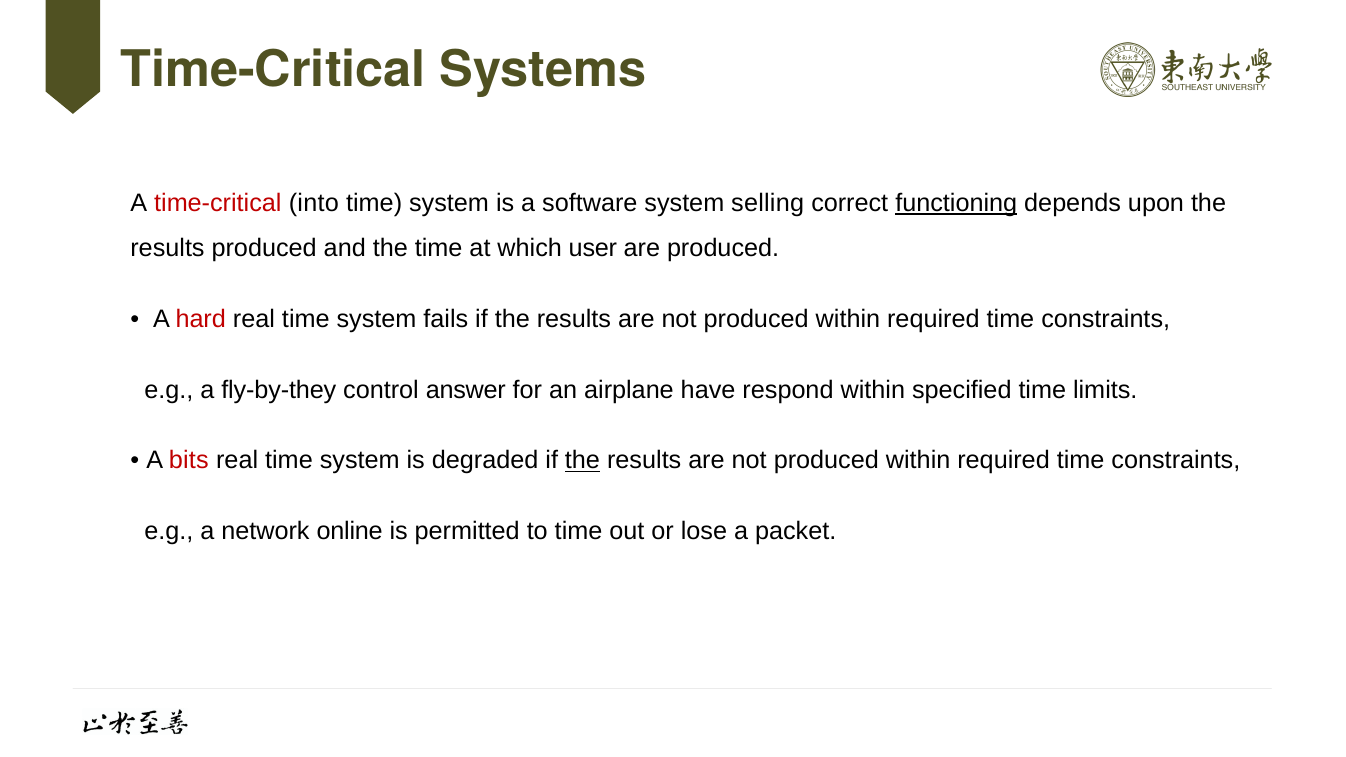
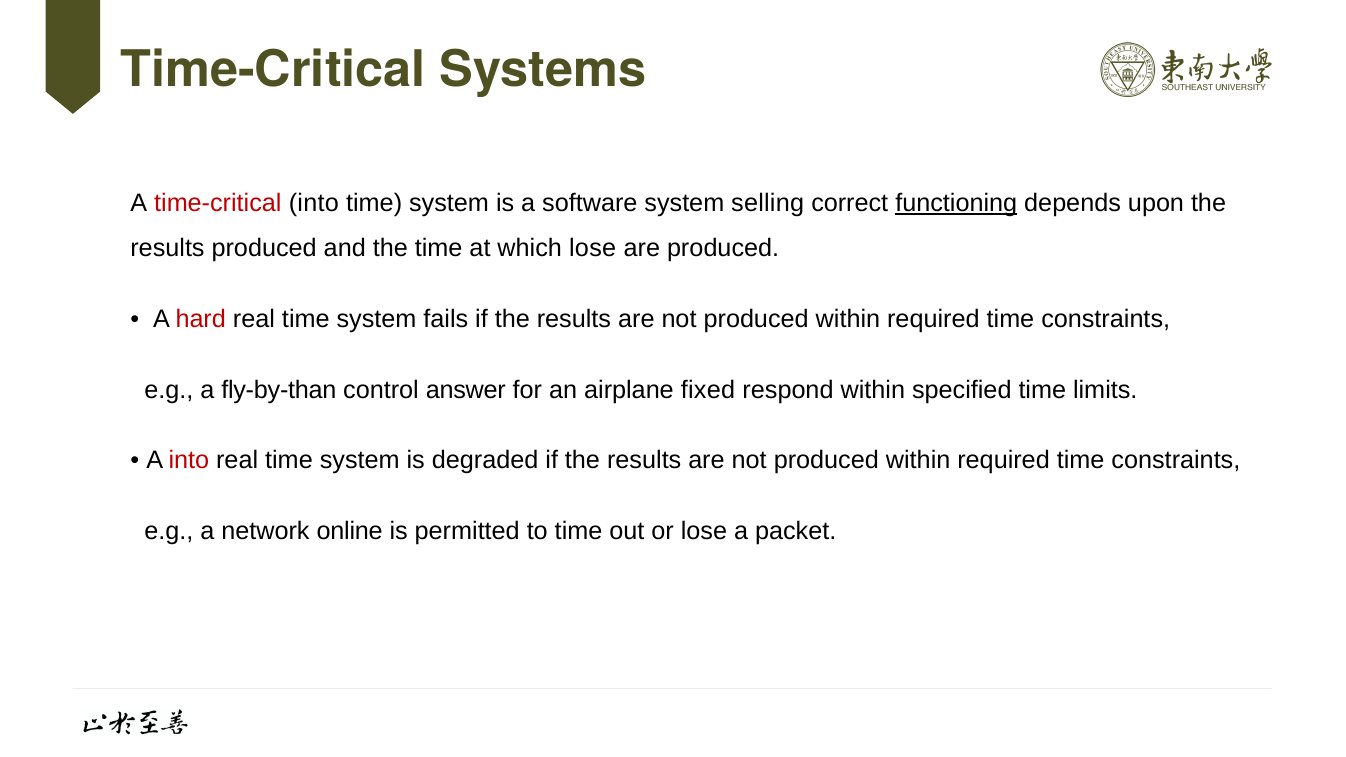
which user: user -> lose (593, 249)
fly-by-they: fly-by-they -> fly-by-than (279, 390)
have: have -> fixed (708, 390)
A bits: bits -> into (189, 461)
the underline: present -> none (582, 461)
